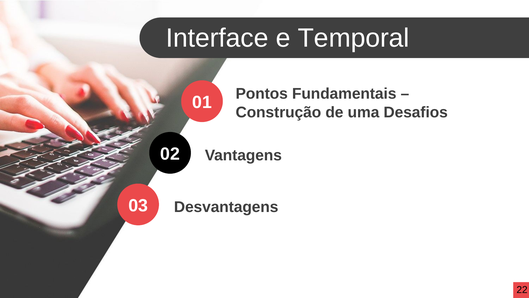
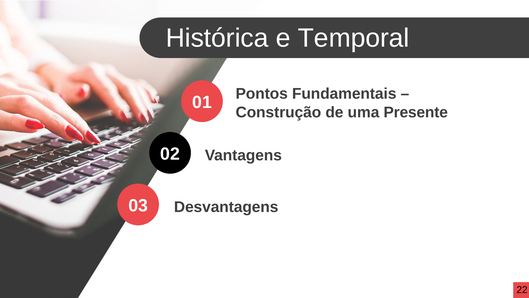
Interface: Interface -> Histórica (217, 38)
Desafios: Desafios -> Presente (416, 112)
